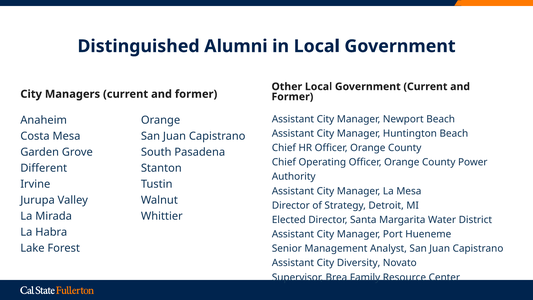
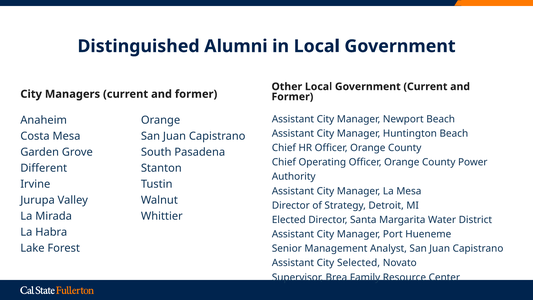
Diversity: Diversity -> Selected (359, 263)
